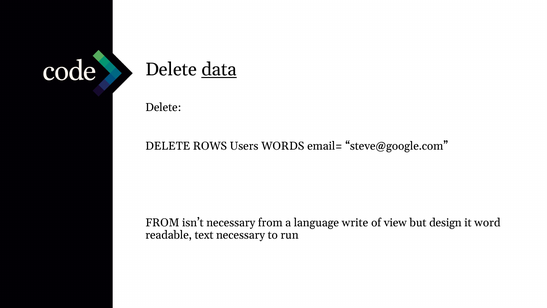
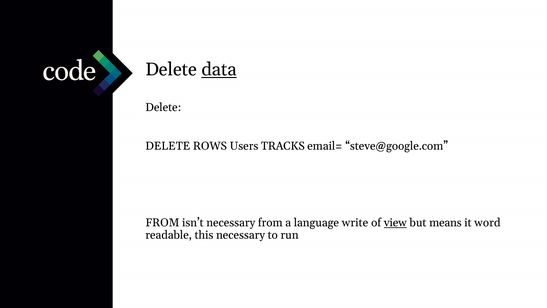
WORDS: WORDS -> TRACKS (283, 146)
view underline: none -> present (395, 222)
design: design -> means (445, 222)
text: text -> this (204, 235)
